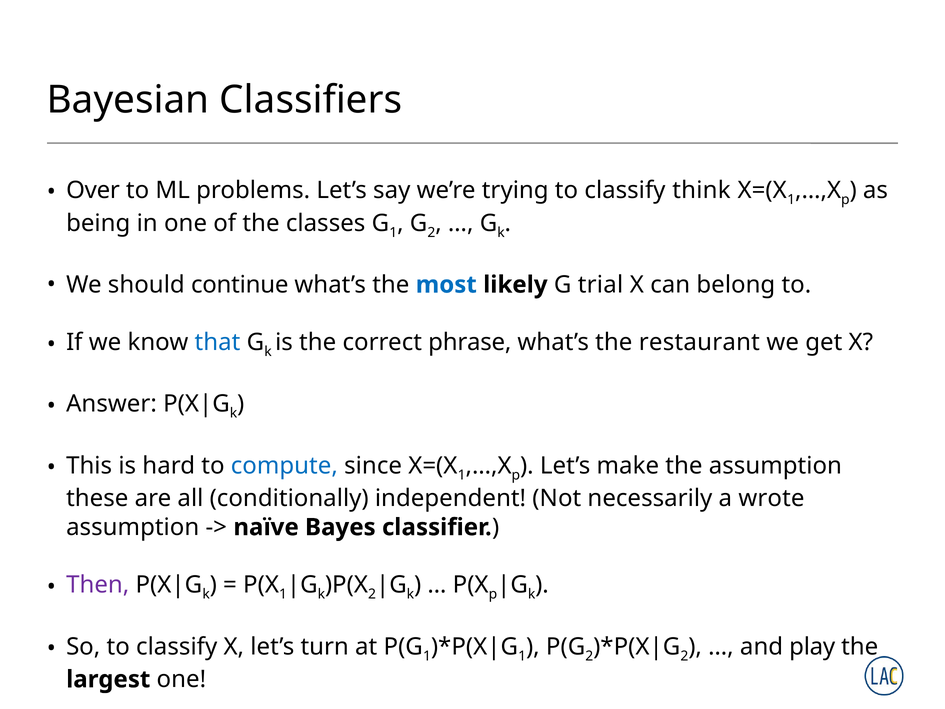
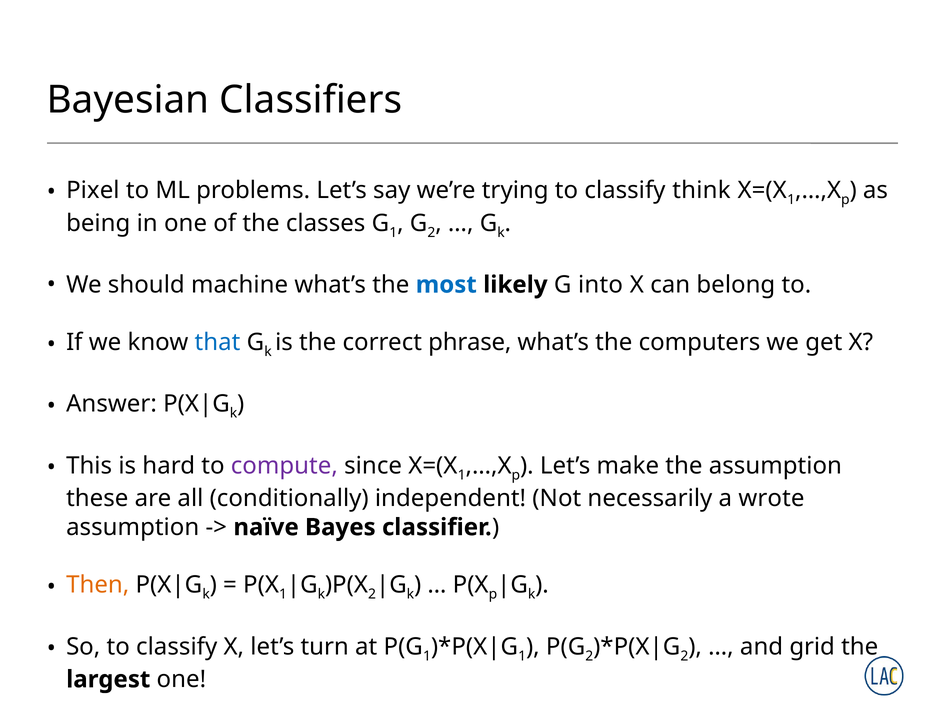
Over: Over -> Pixel (93, 190)
continue: continue -> machine (240, 285)
trial: trial -> into (601, 285)
restaurant: restaurant -> computers (699, 342)
compute colour: blue -> purple (284, 465)
Then colour: purple -> orange (98, 585)
play: play -> grid (812, 646)
